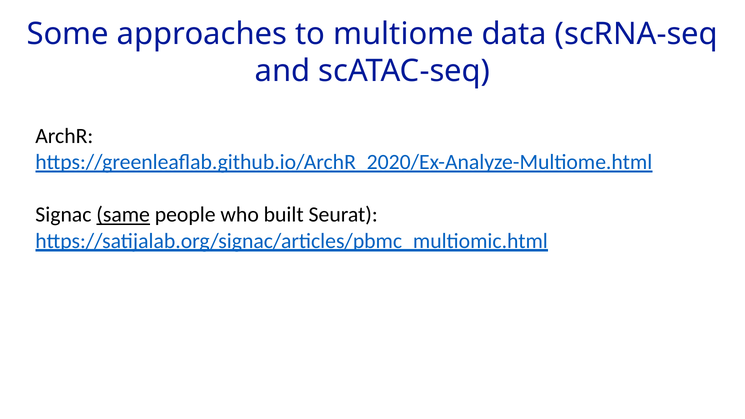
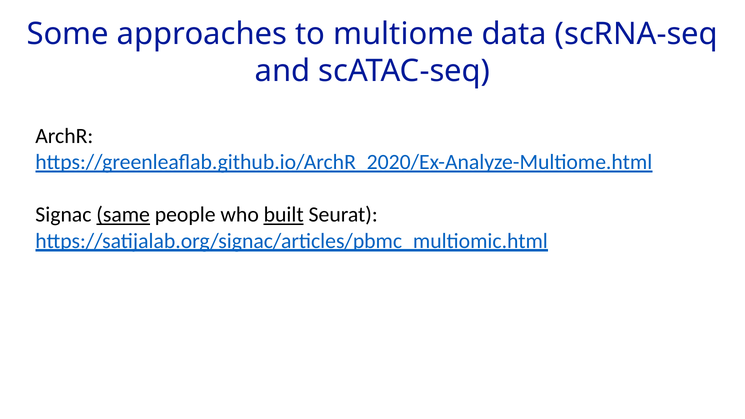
built underline: none -> present (284, 215)
